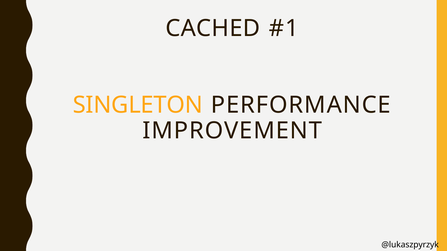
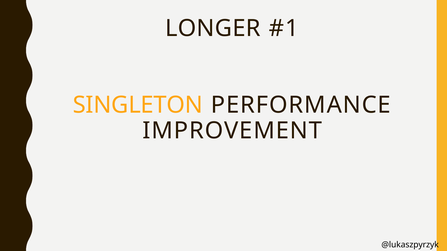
CACHED: CACHED -> LONGER (213, 28)
